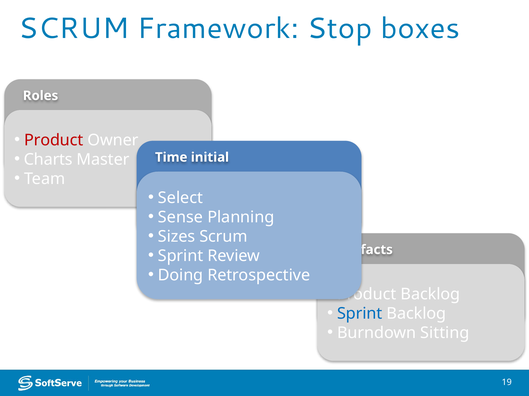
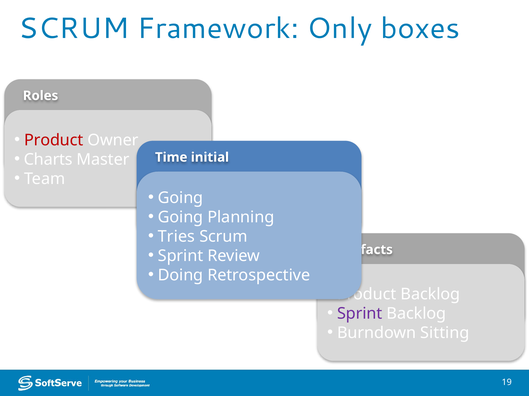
Stop: Stop -> Only (340, 28)
Select: Select -> Going (181, 198)
Sense: Sense -> Going (181, 218)
Sizes: Sizes -> Tries (176, 237)
Sprint colour: blue -> purple (360, 314)
